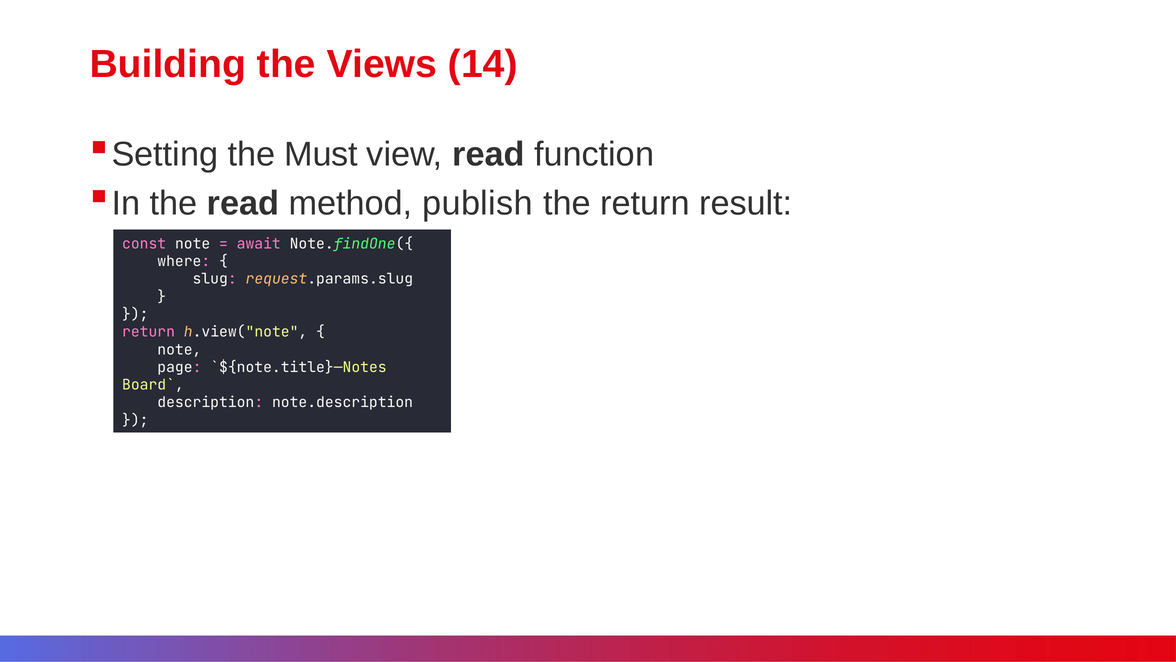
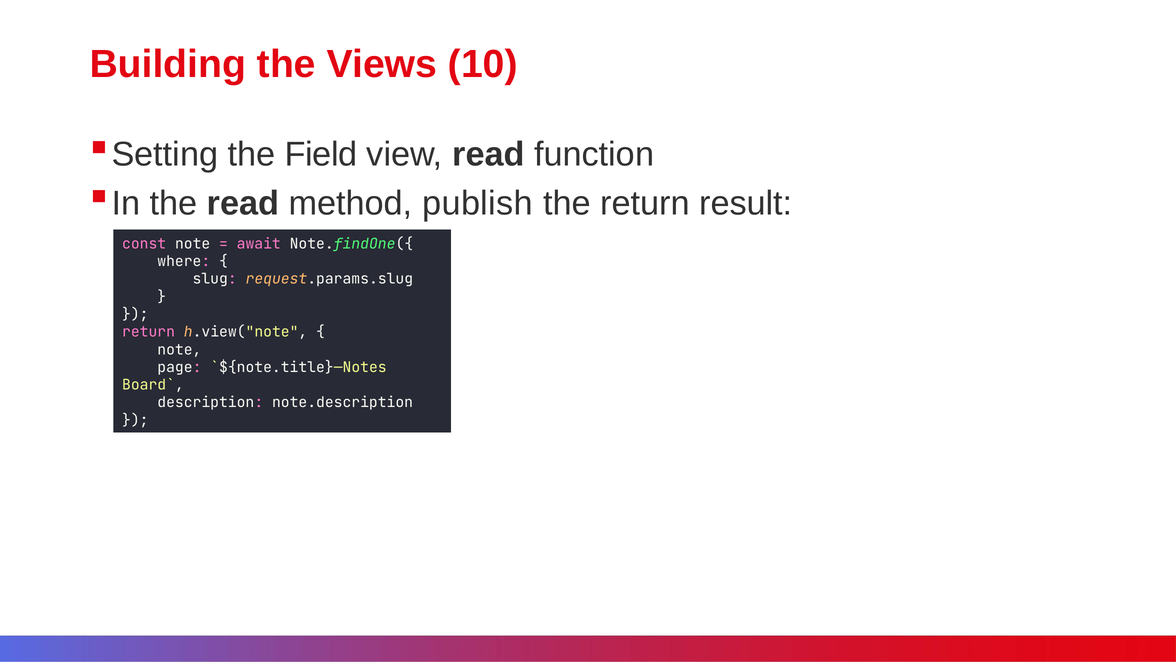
14: 14 -> 10 (483, 64)
Must: Must -> Field (321, 154)
